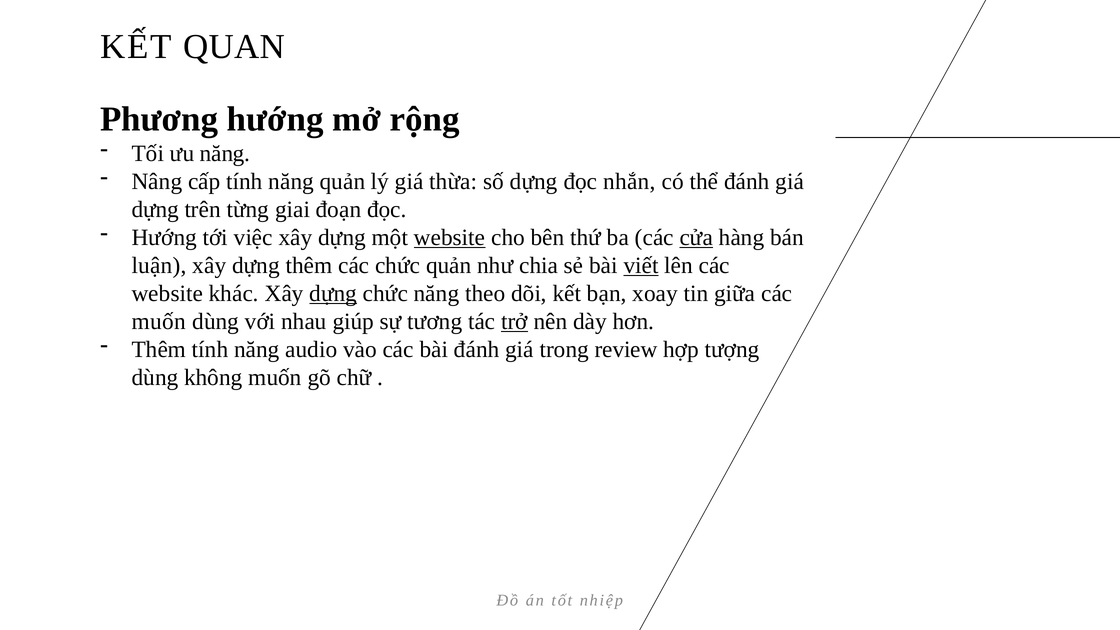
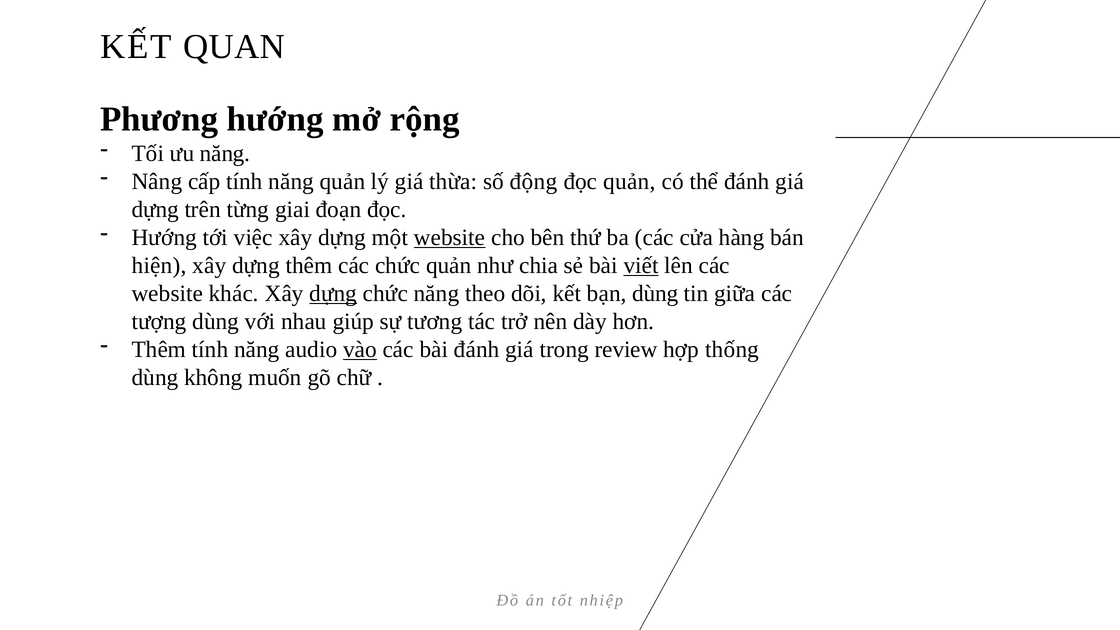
số dựng: dựng -> động (534, 181)
đọc nhắn: nhắn -> quản (630, 181)
cửa underline: present -> none (696, 237)
luận: luận -> hiện (159, 265)
bạn xoay: xoay -> dùng (655, 293)
muốn: muốn -> tượng (159, 321)
trở underline: present -> none (514, 321)
vào underline: none -> present (360, 349)
tượng: tượng -> thống (732, 349)
